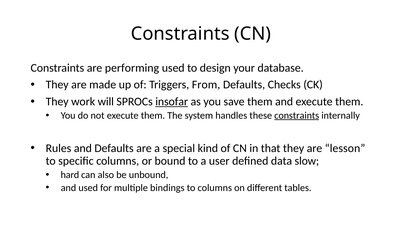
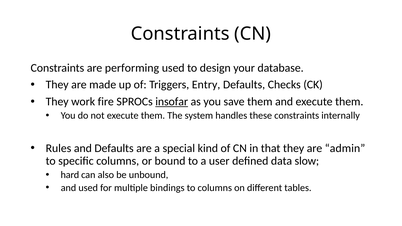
From: From -> Entry (206, 85)
will: will -> fire (106, 102)
constraints underline: present -> none (297, 116)
lesson: lesson -> admin (345, 148)
